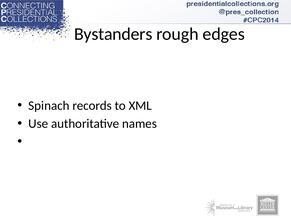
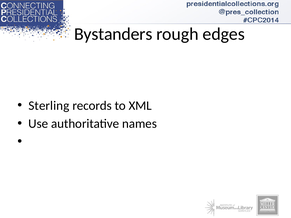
Spinach: Spinach -> Sterling (49, 106)
